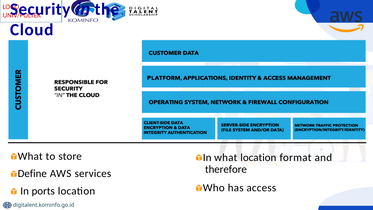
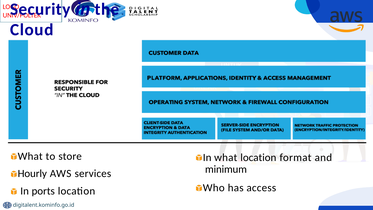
therefore: therefore -> minimum (226, 169)
Define: Define -> Hourly (32, 173)
